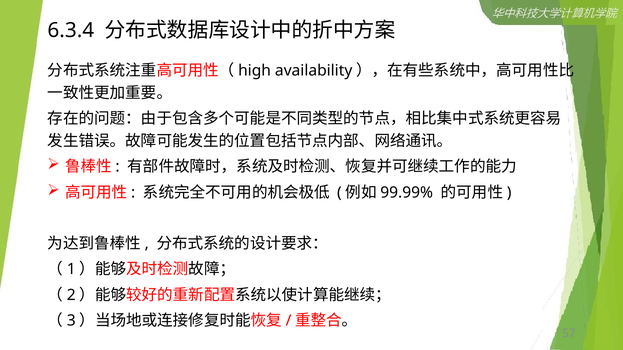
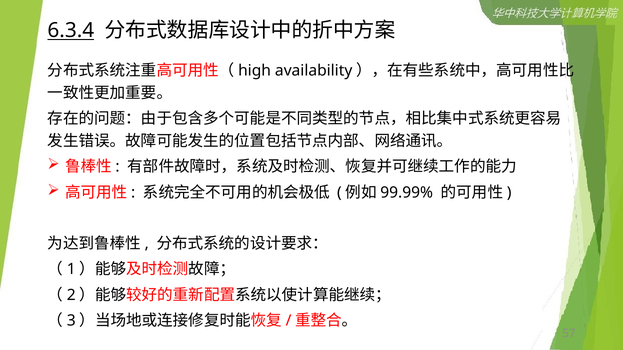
6.3.4 underline: none -> present (71, 31)
